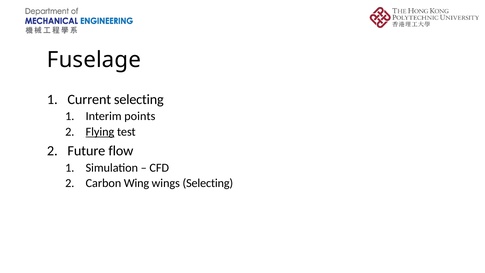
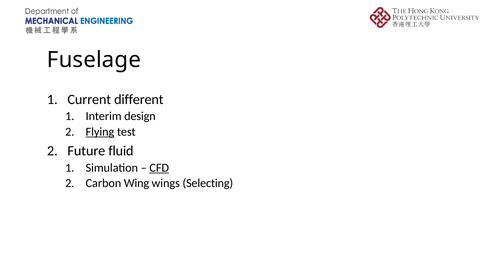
Current selecting: selecting -> different (139, 99)
points: points -> design (140, 116)
flow: flow -> fluid (121, 151)
CFD underline: none -> present (159, 168)
